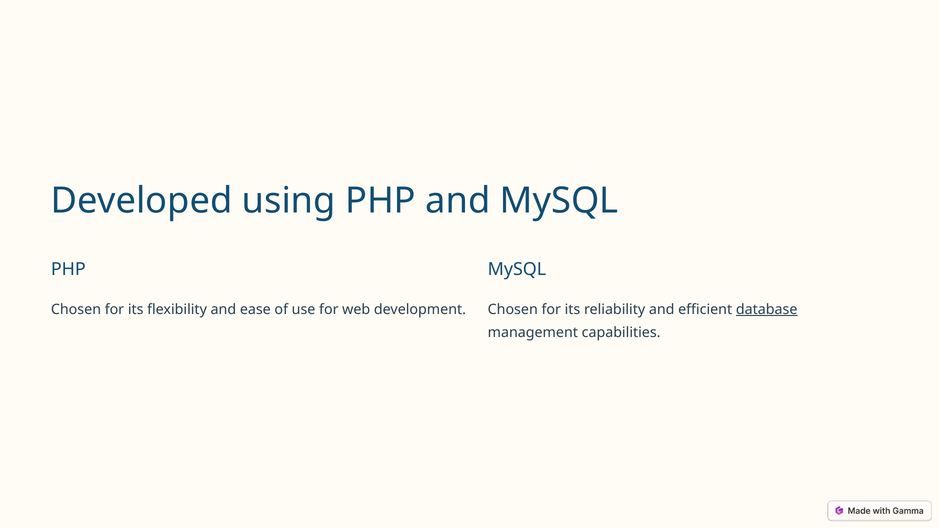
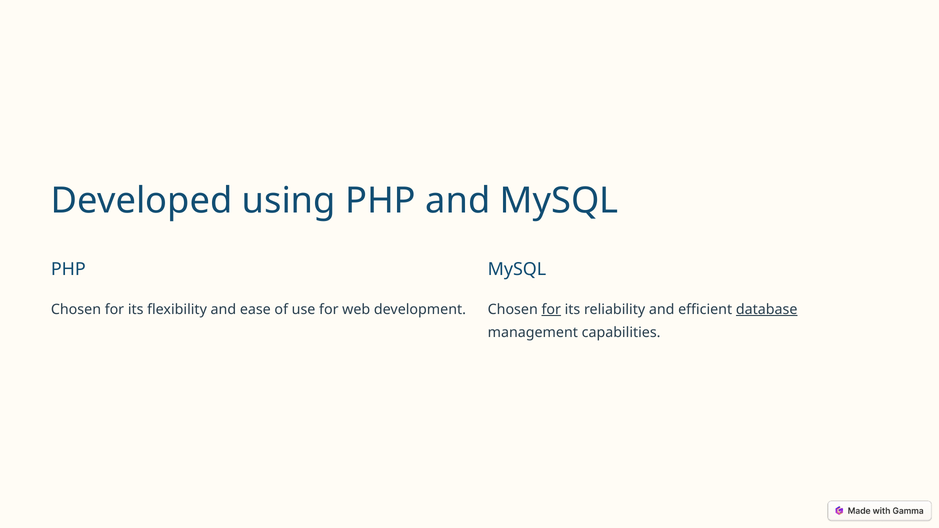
for underline: none -> present (551, 310)
